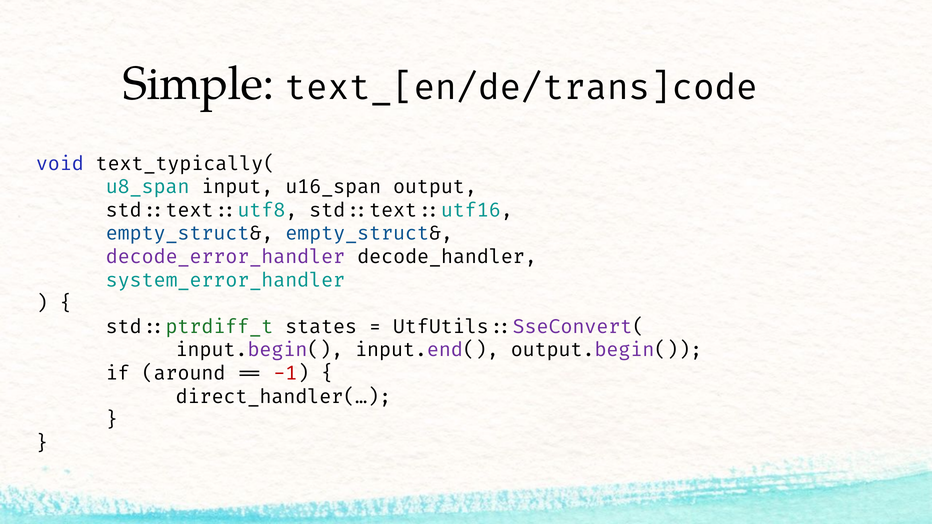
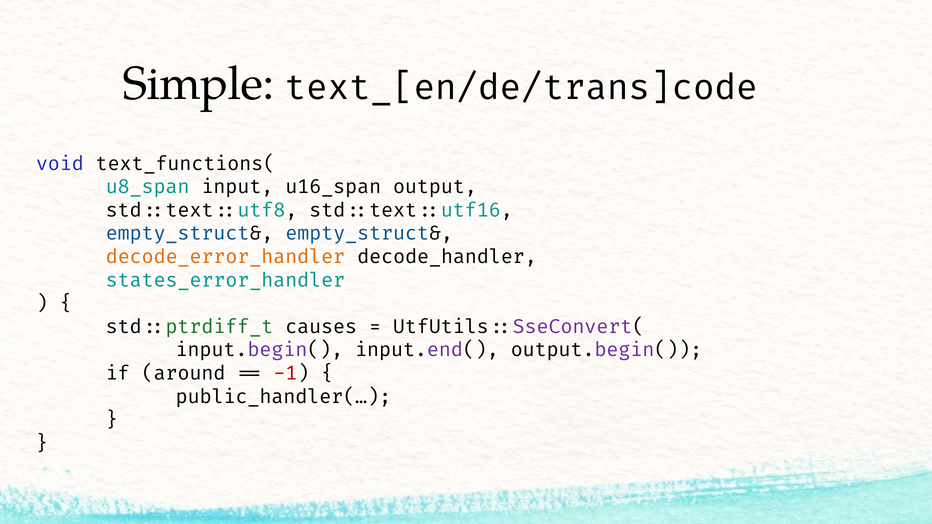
text_typically(: text_typically( -> text_functions( (185, 164)
decode_error_handler colour: purple -> orange (225, 257)
system_error_handler: system_error_handler -> states_error_handler (225, 280)
states: states -> causes (321, 327)
direct_handler(…: direct_handler(… -> public_handler(… (283, 397)
